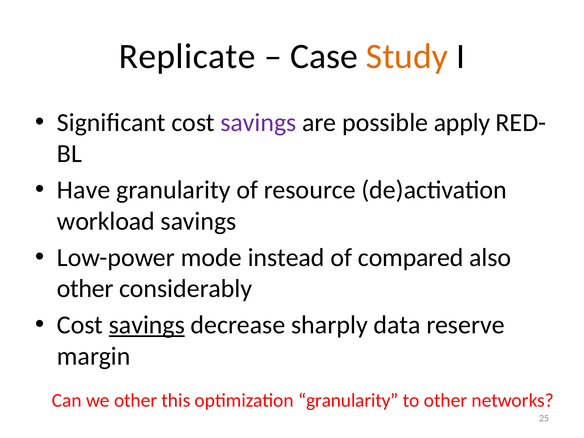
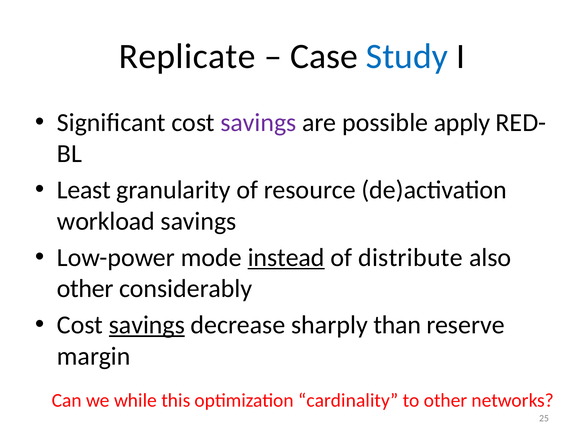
Study colour: orange -> blue (407, 57)
Have: Have -> Least (84, 190)
instead underline: none -> present (286, 258)
compared: compared -> distribute (410, 258)
data: data -> than (397, 325)
we other: other -> while (136, 400)
optimization granularity: granularity -> cardinality (348, 400)
